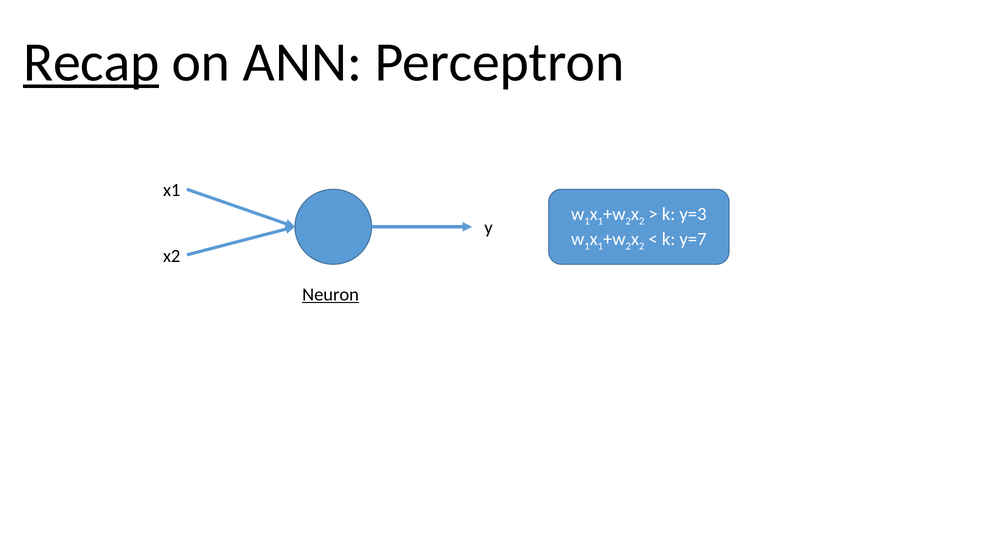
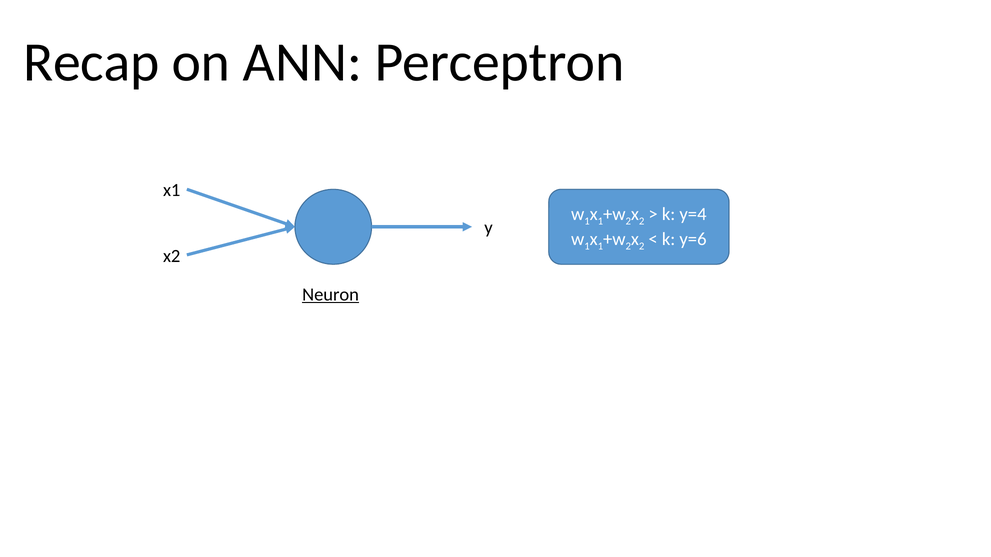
Recap underline: present -> none (91, 63)
y=3: y=3 -> y=4 (693, 214)
y=7: y=7 -> y=6 (693, 239)
